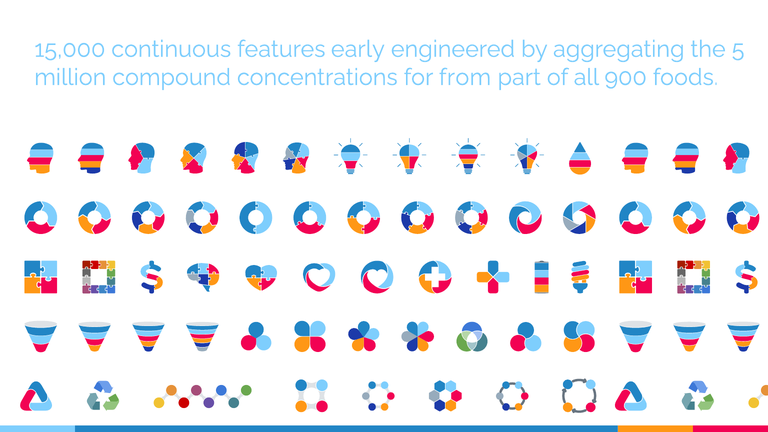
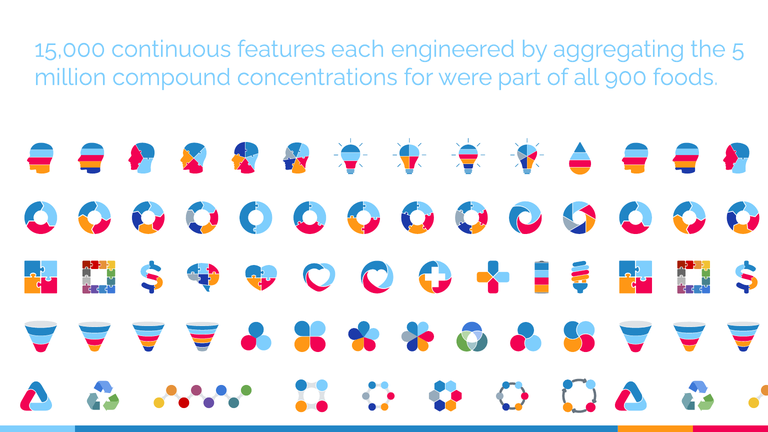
early: early -> each (358, 49)
from: from -> were (465, 77)
